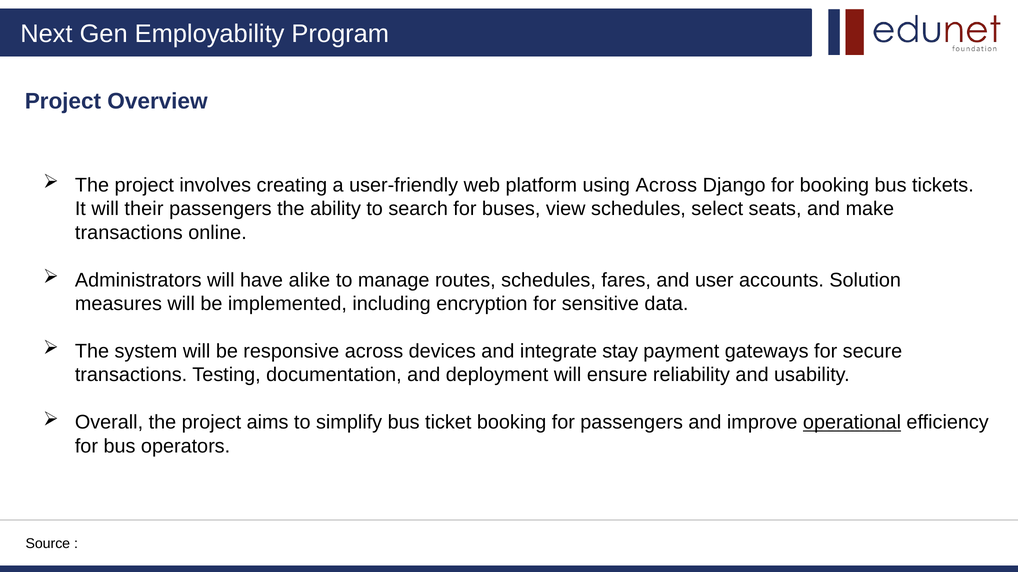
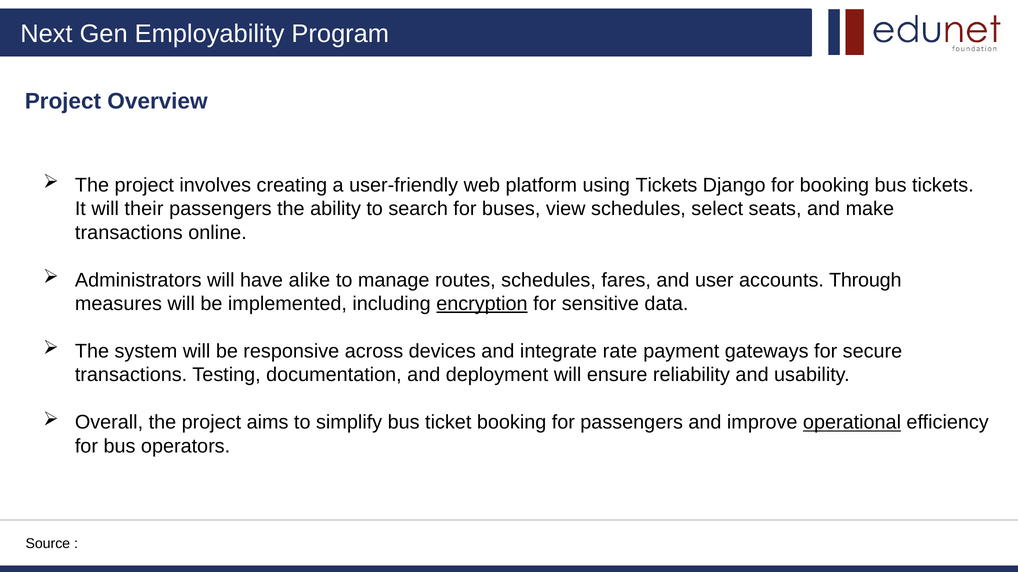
using Across: Across -> Tickets (666, 185)
Solution: Solution -> Through (865, 280)
encryption underline: none -> present (482, 304)
stay: stay -> rate (620, 352)
